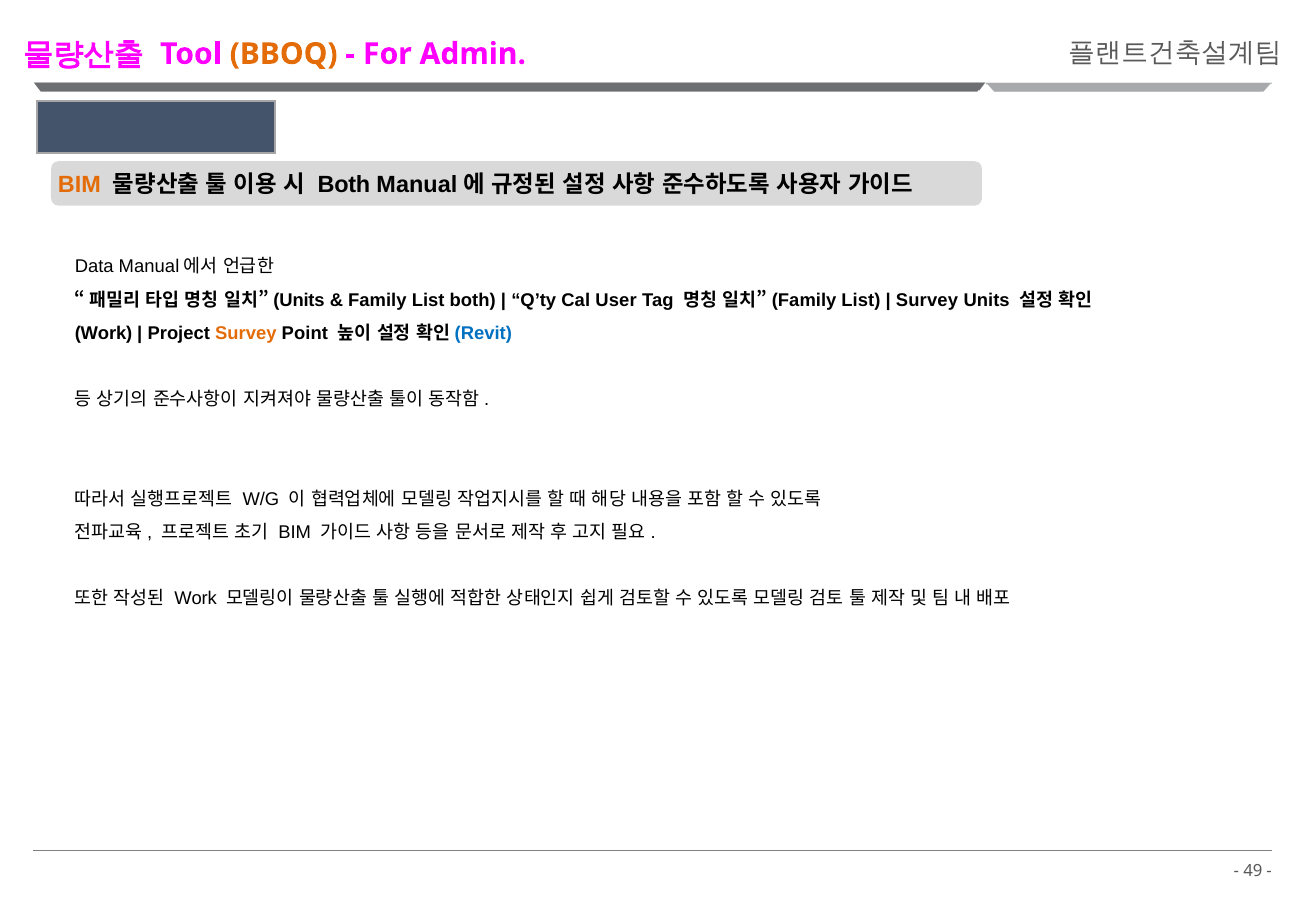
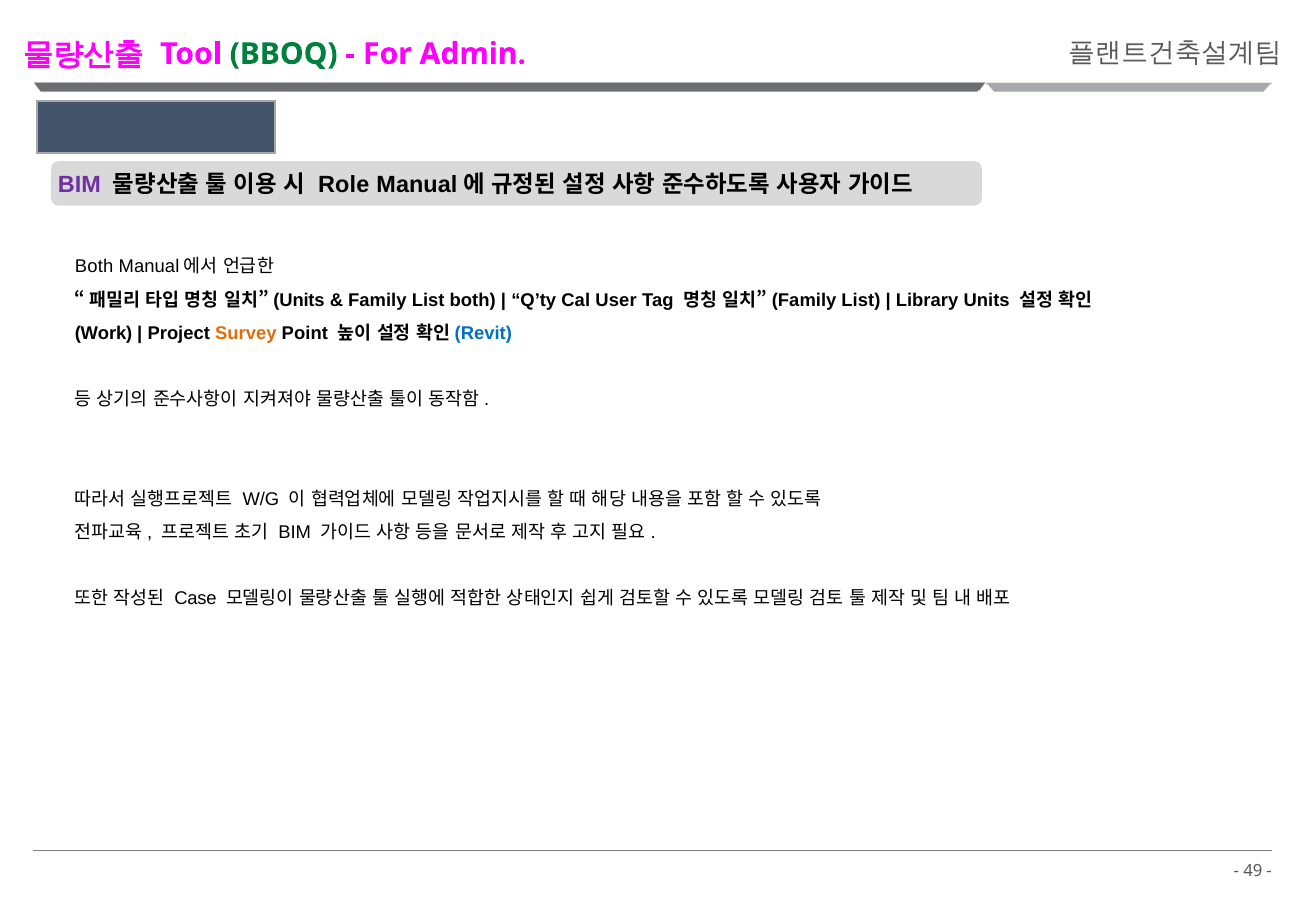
BBOQ colour: orange -> green (284, 54)
BIM colour: orange -> purple (79, 185)
Both: Both -> Role (344, 185)
Data: Data -> Both (94, 267)
Survey: Survey -> Library (927, 300)
Work: Work -> Case (196, 599)
